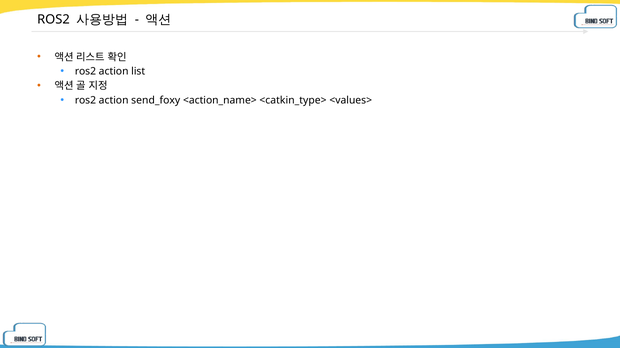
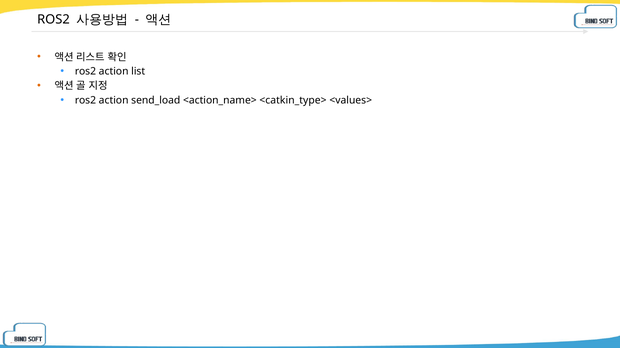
send_foxy: send_foxy -> send_load (156, 101)
